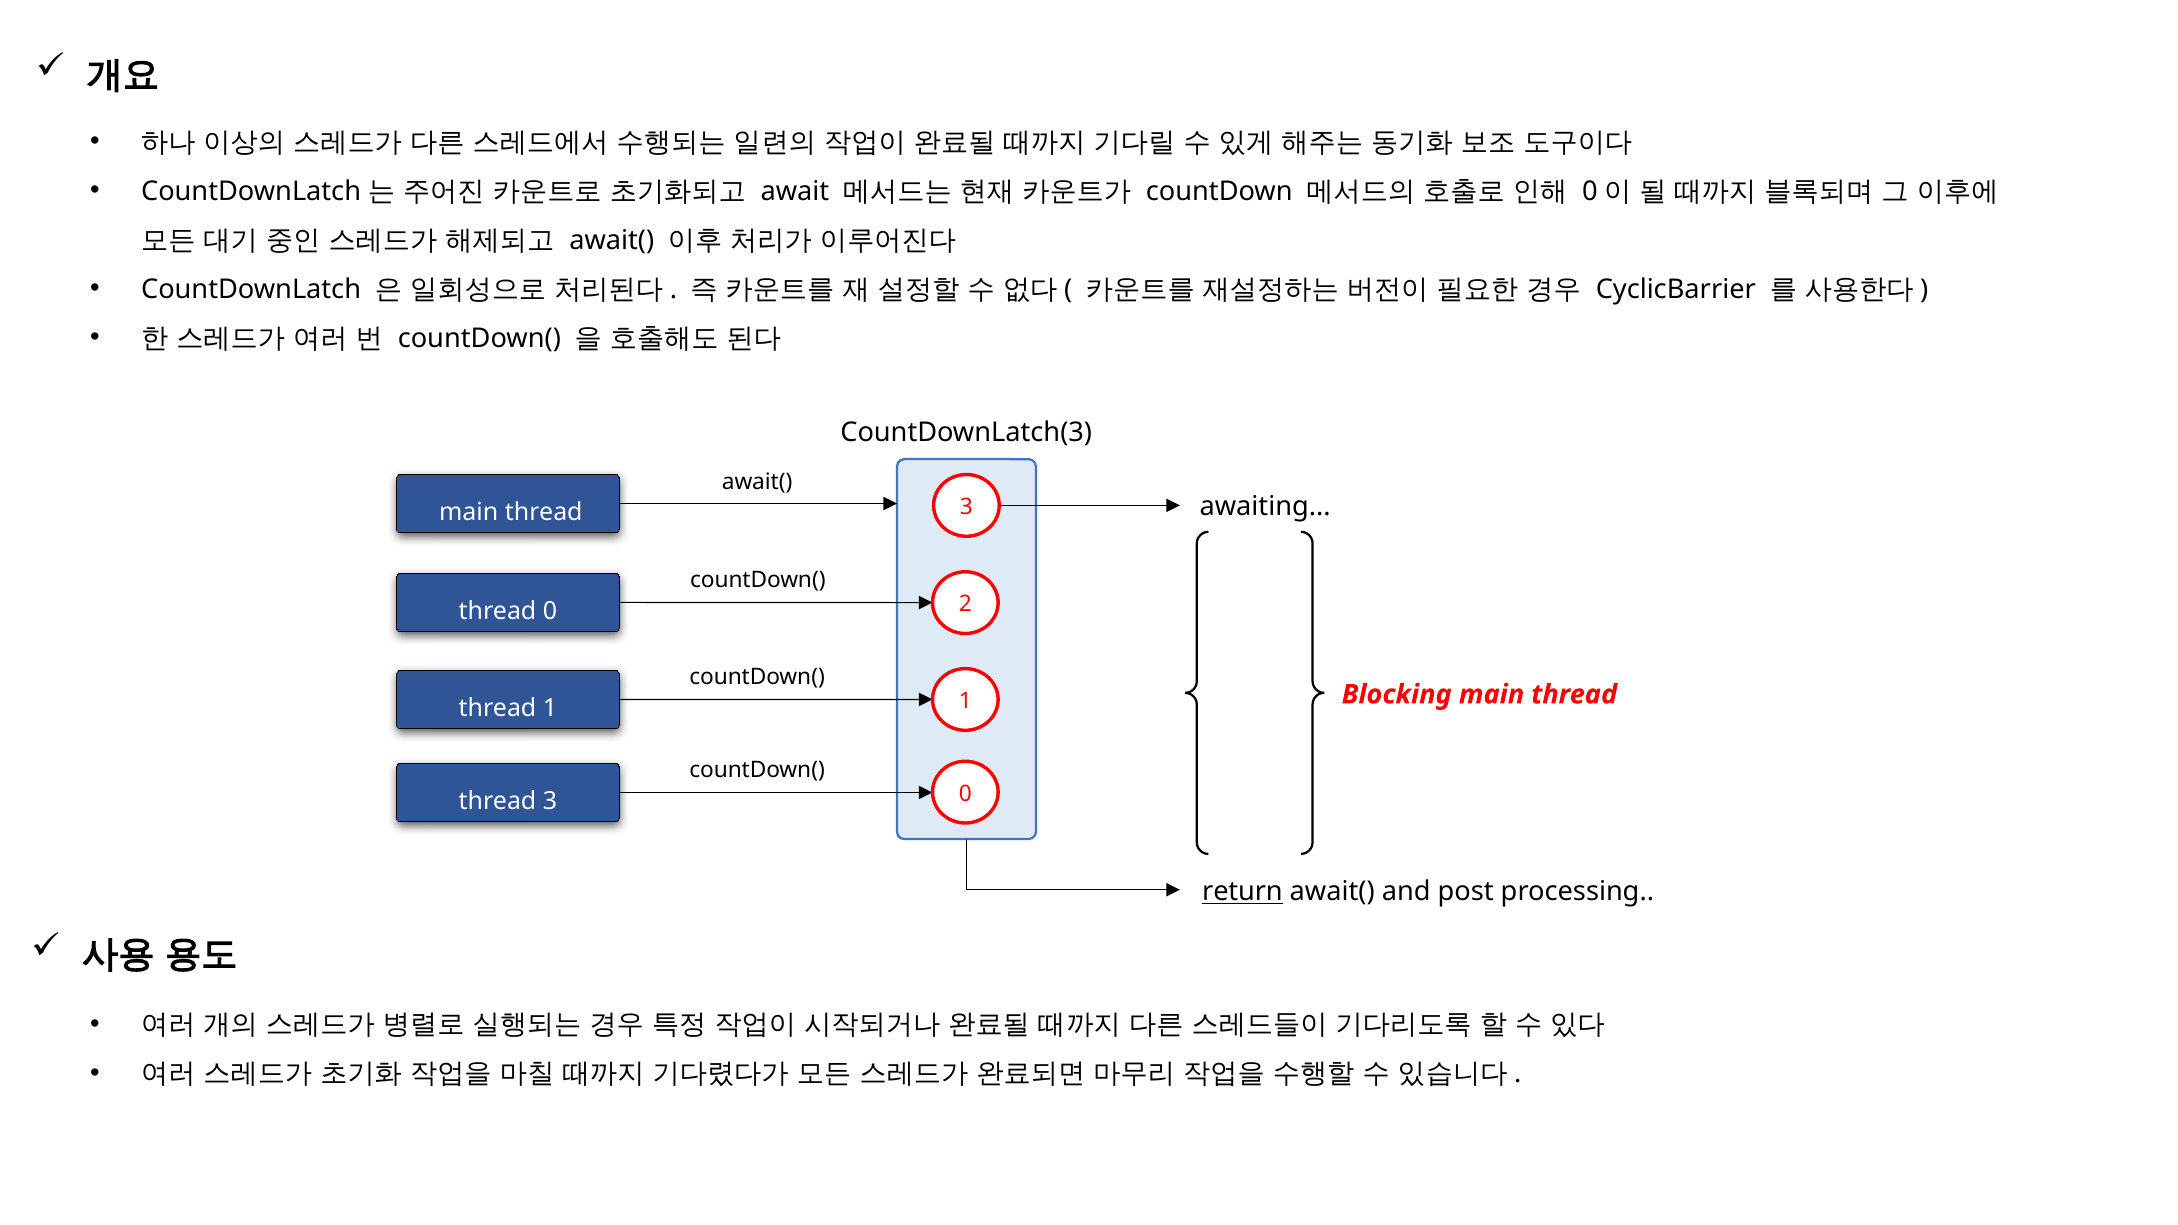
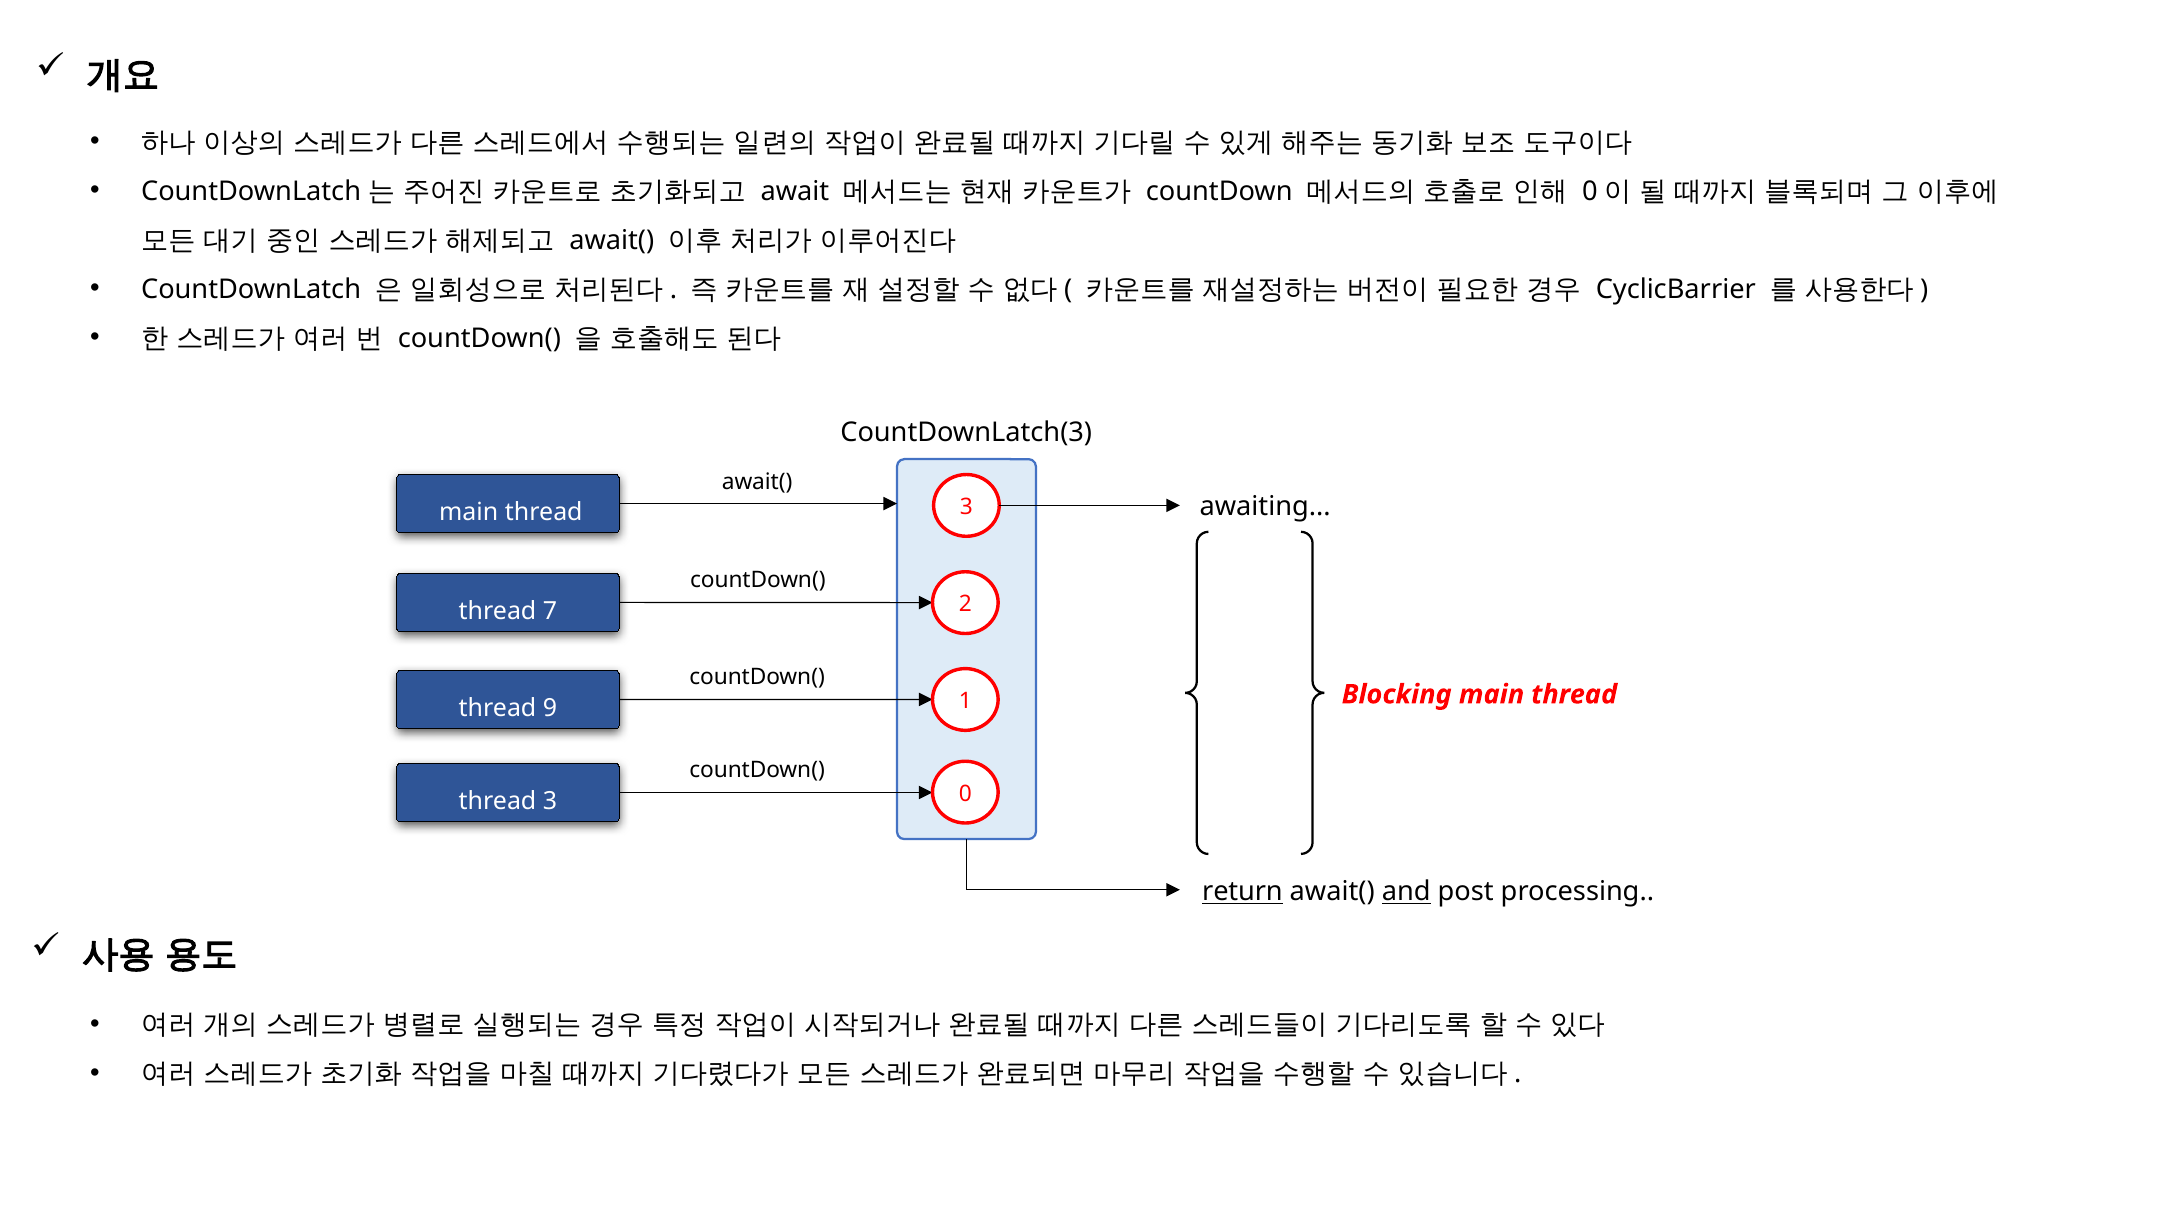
thread 0: 0 -> 7 (550, 612)
thread 1: 1 -> 9 (550, 709)
and underline: none -> present (1406, 892)
